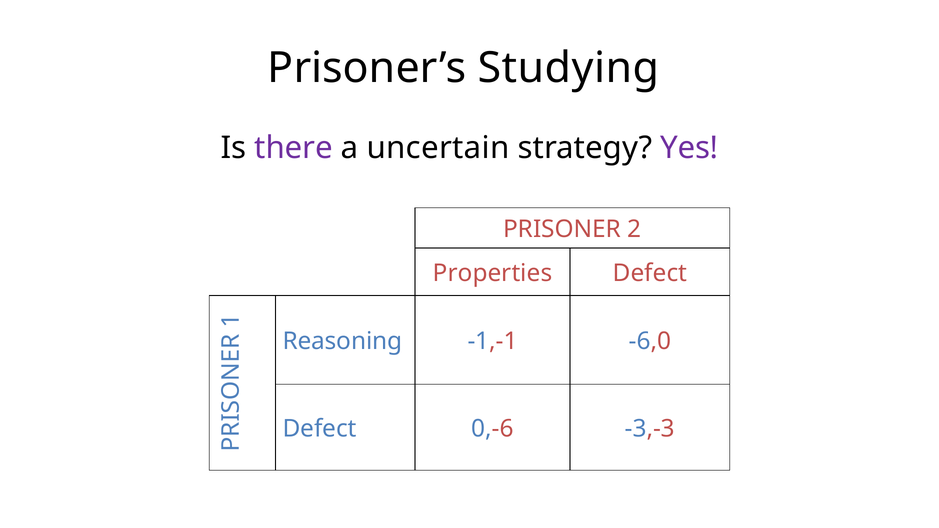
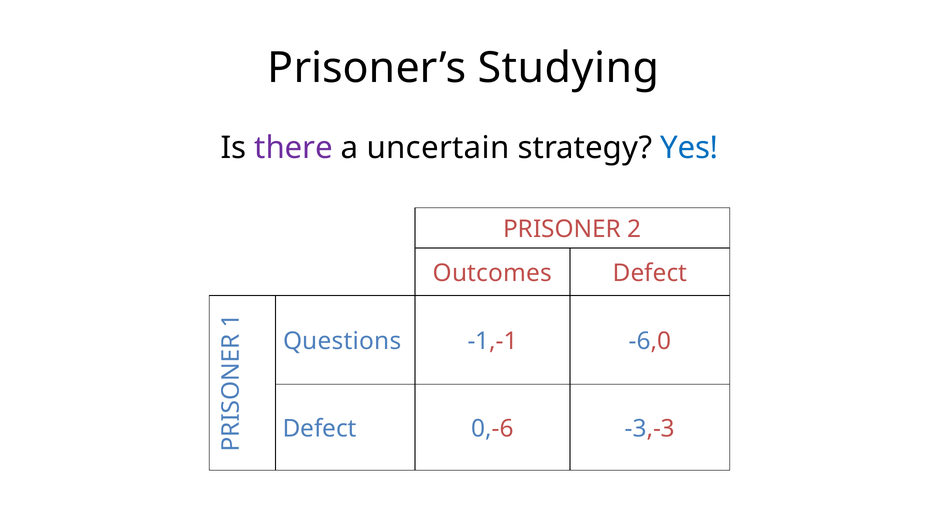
Yes colour: purple -> blue (689, 148)
Properties: Properties -> Outcomes (492, 273)
Reasoning: Reasoning -> Questions (342, 341)
